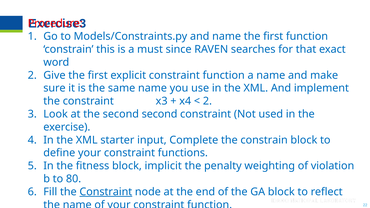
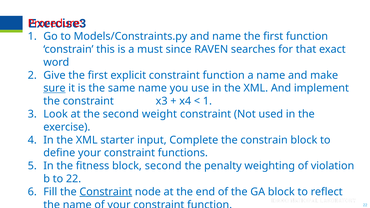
sure underline: none -> present (54, 88)
2: 2 -> 1 (207, 101)
second second: second -> weight (159, 114)
block implicit: implicit -> second (163, 166)
to 80: 80 -> 22 (74, 179)
